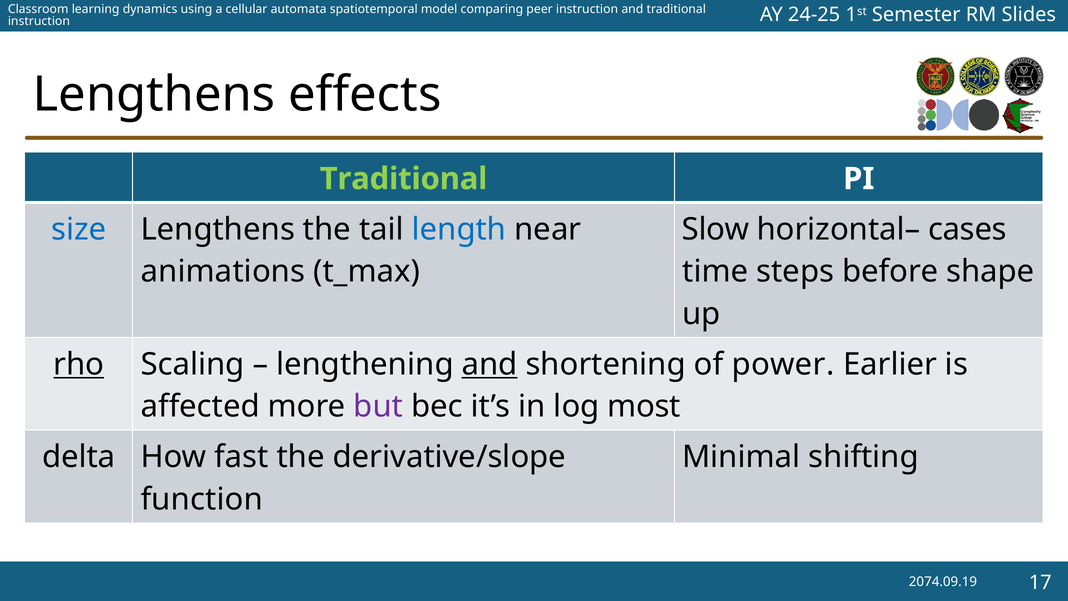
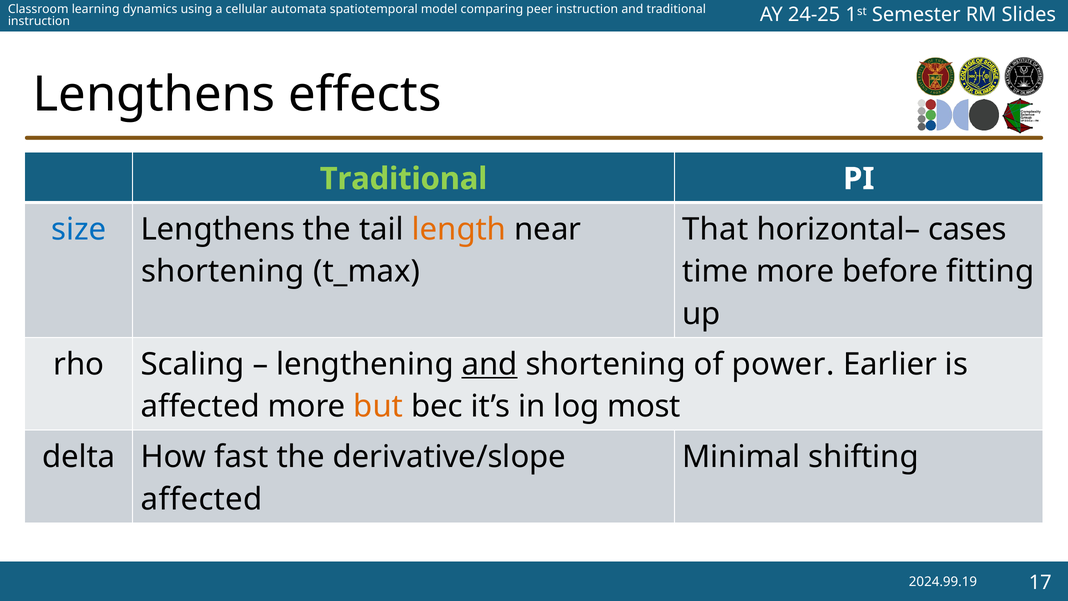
length colour: blue -> orange (459, 229)
Slow: Slow -> That (715, 229)
animations: animations -> shortening (223, 271)
time steps: steps -> more (795, 271)
shape: shape -> fitting (990, 271)
rho underline: present -> none (79, 364)
but colour: purple -> orange (378, 406)
function: function -> affected (202, 499)
2074.09.19: 2074.09.19 -> 2024.99.19 (943, 582)
